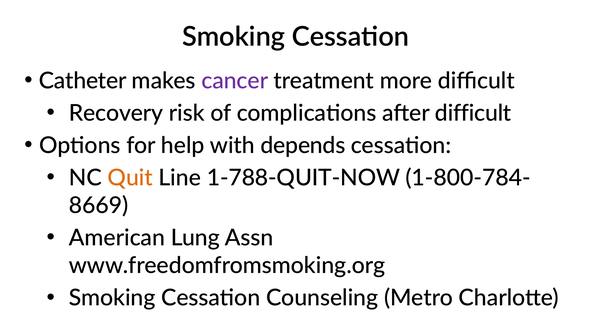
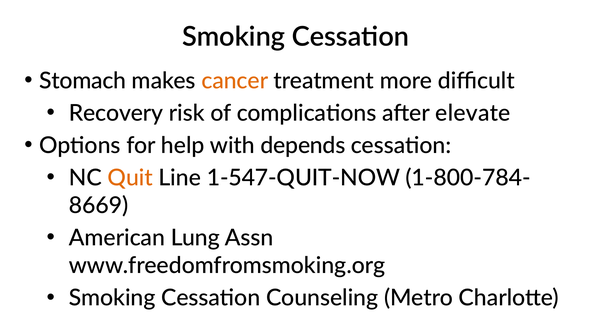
Catheter: Catheter -> Stomach (83, 81)
cancer colour: purple -> orange (235, 81)
after difficult: difficult -> elevate (473, 113)
1-788-QUIT-NOW: 1-788-QUIT-NOW -> 1-547-QUIT-NOW (303, 178)
